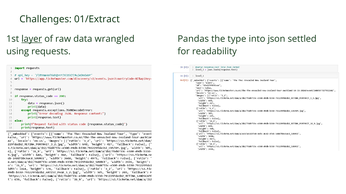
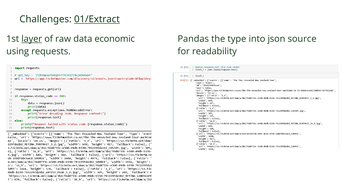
01/Extract underline: none -> present (97, 19)
wrangled: wrangled -> economic (115, 39)
settled: settled -> source (302, 39)
